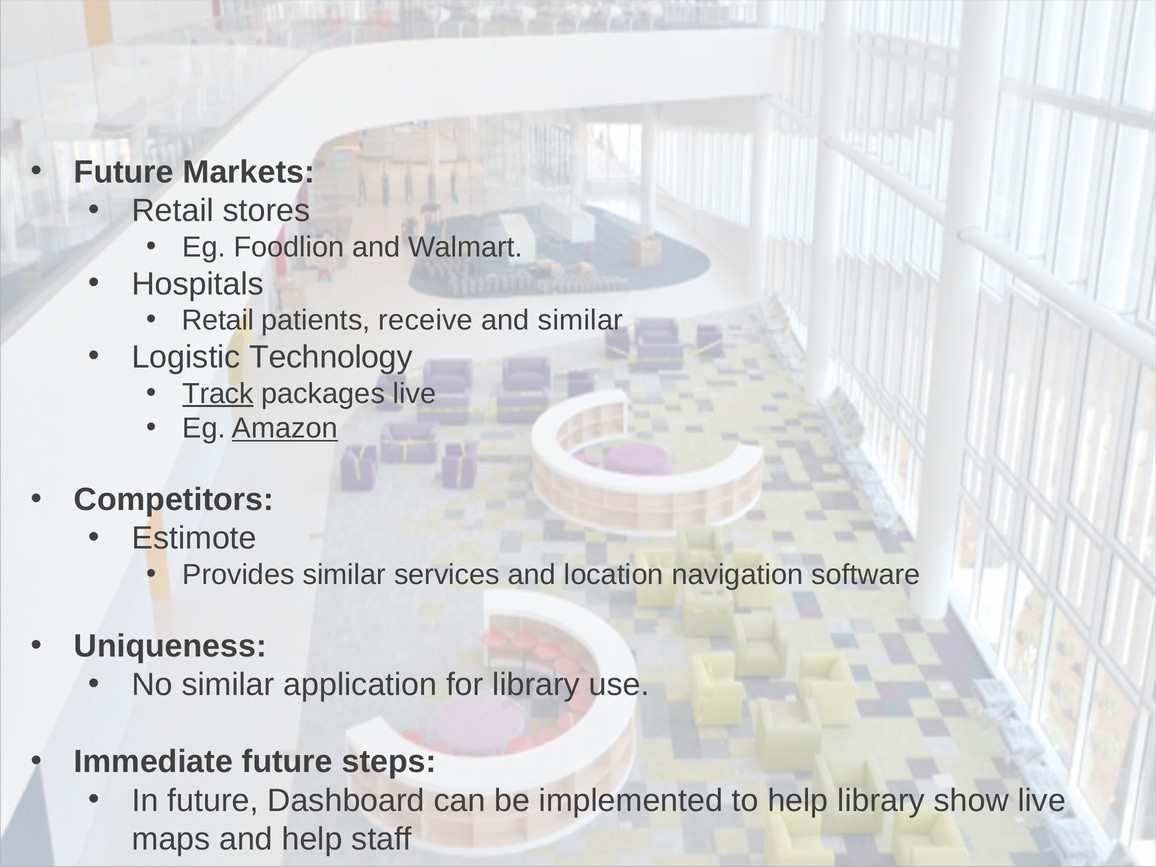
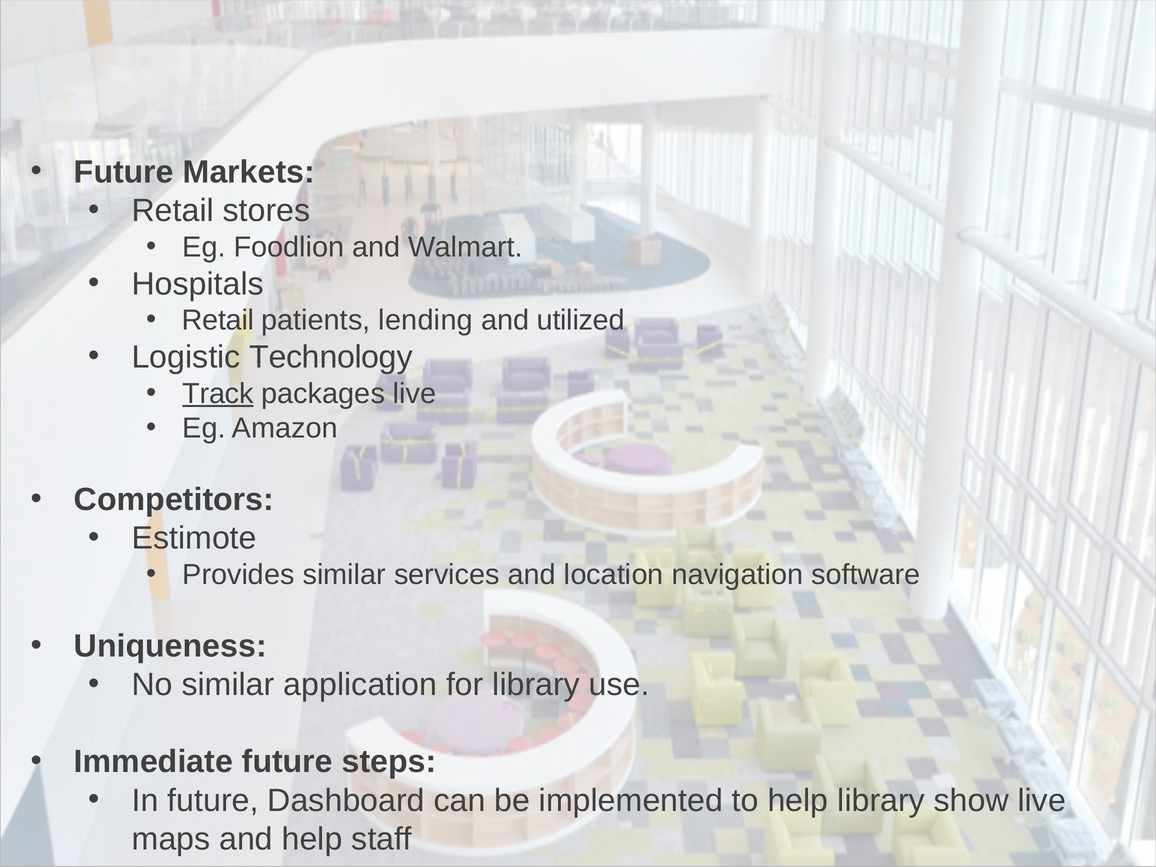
receive: receive -> lending (426, 320)
and similar: similar -> utilized (581, 320)
Amazon underline: present -> none (285, 428)
